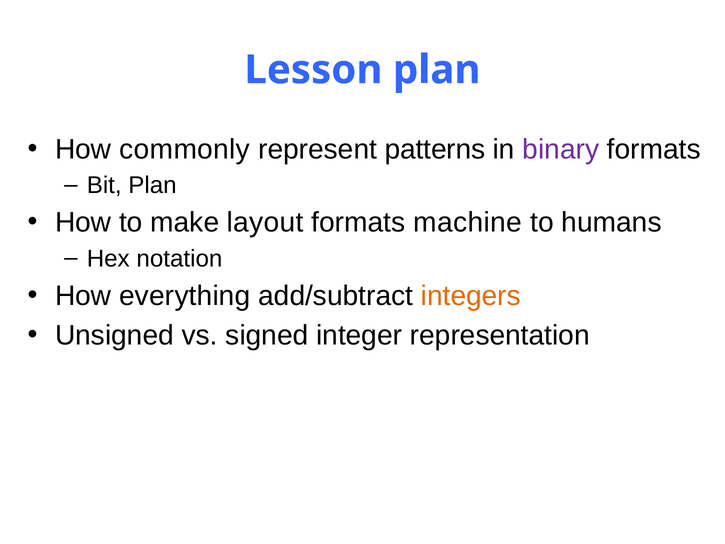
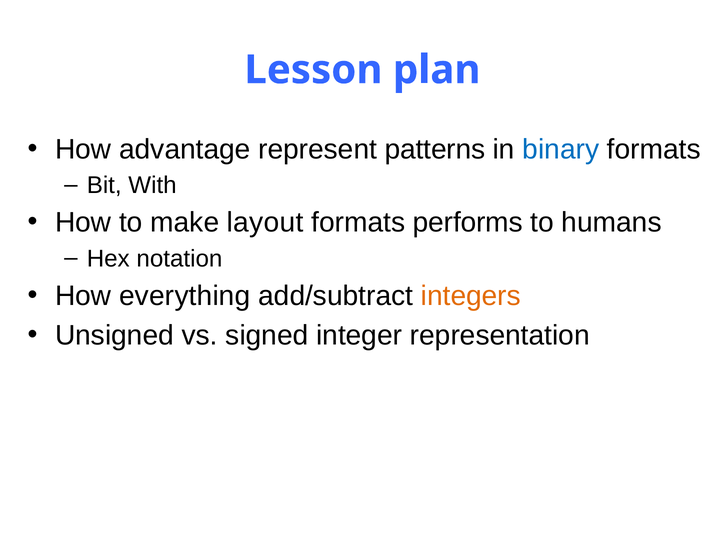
commonly: commonly -> advantage (185, 149)
binary colour: purple -> blue (561, 149)
Bit Plan: Plan -> With (153, 185)
machine: machine -> performs (468, 223)
